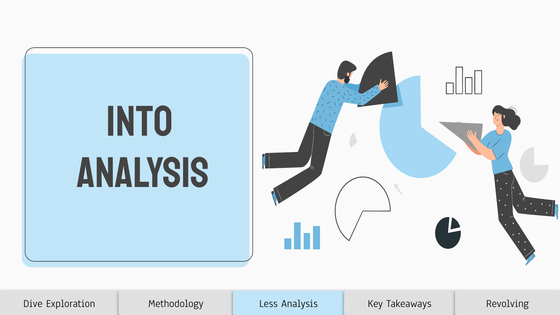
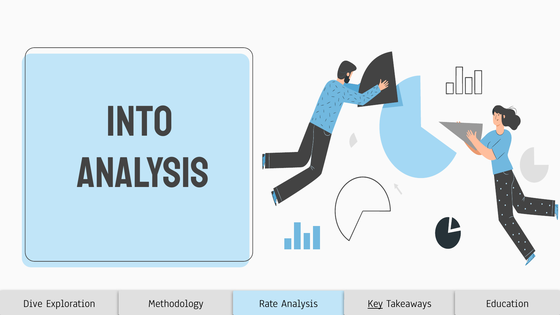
Less: Less -> Rate (268, 304)
Key underline: none -> present (375, 304)
Revolving: Revolving -> Education (507, 304)
